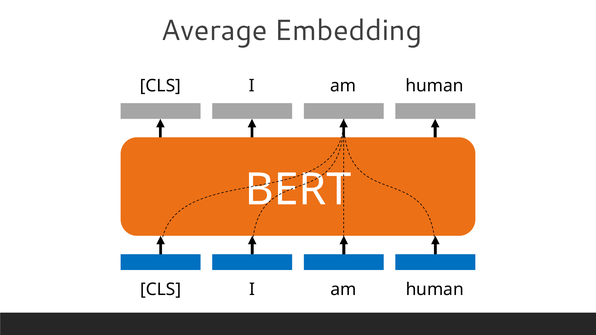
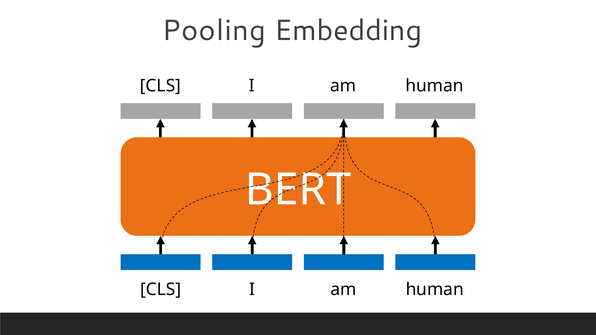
Average: Average -> Pooling (214, 31)
